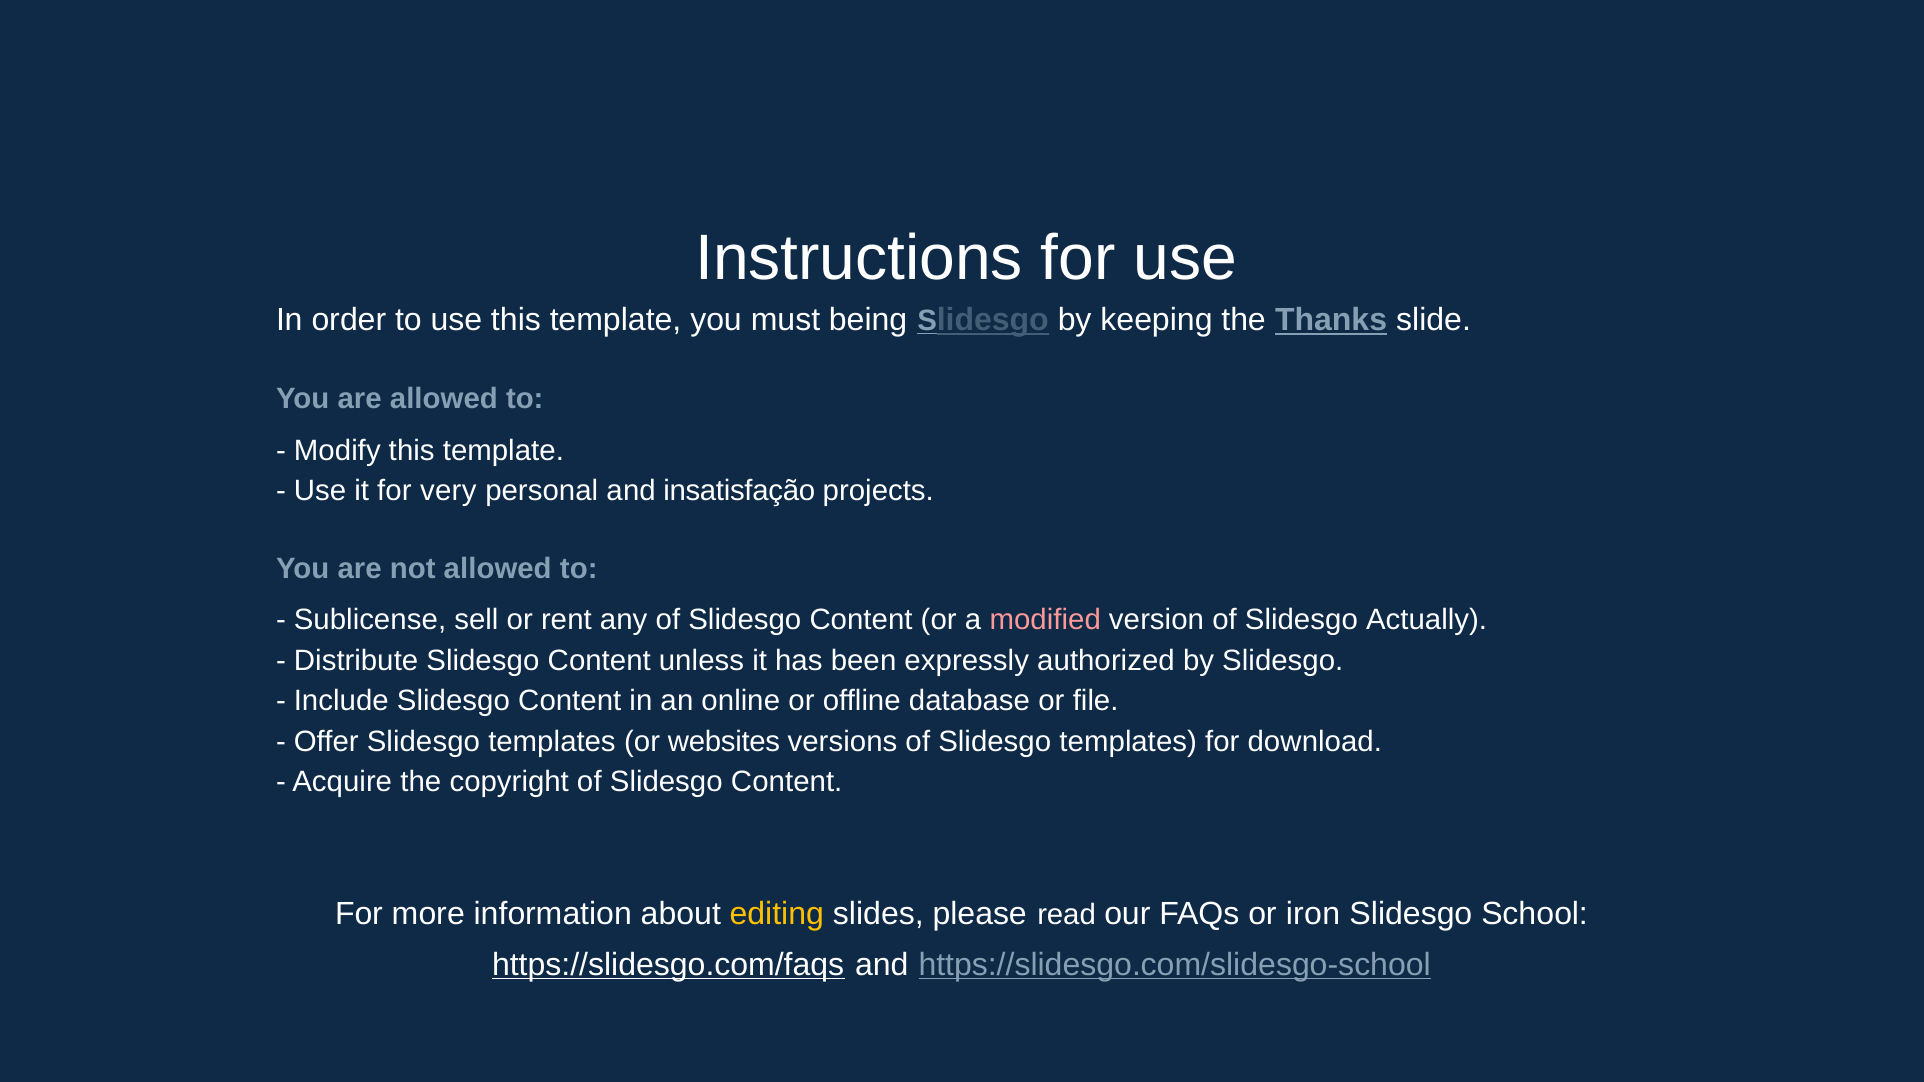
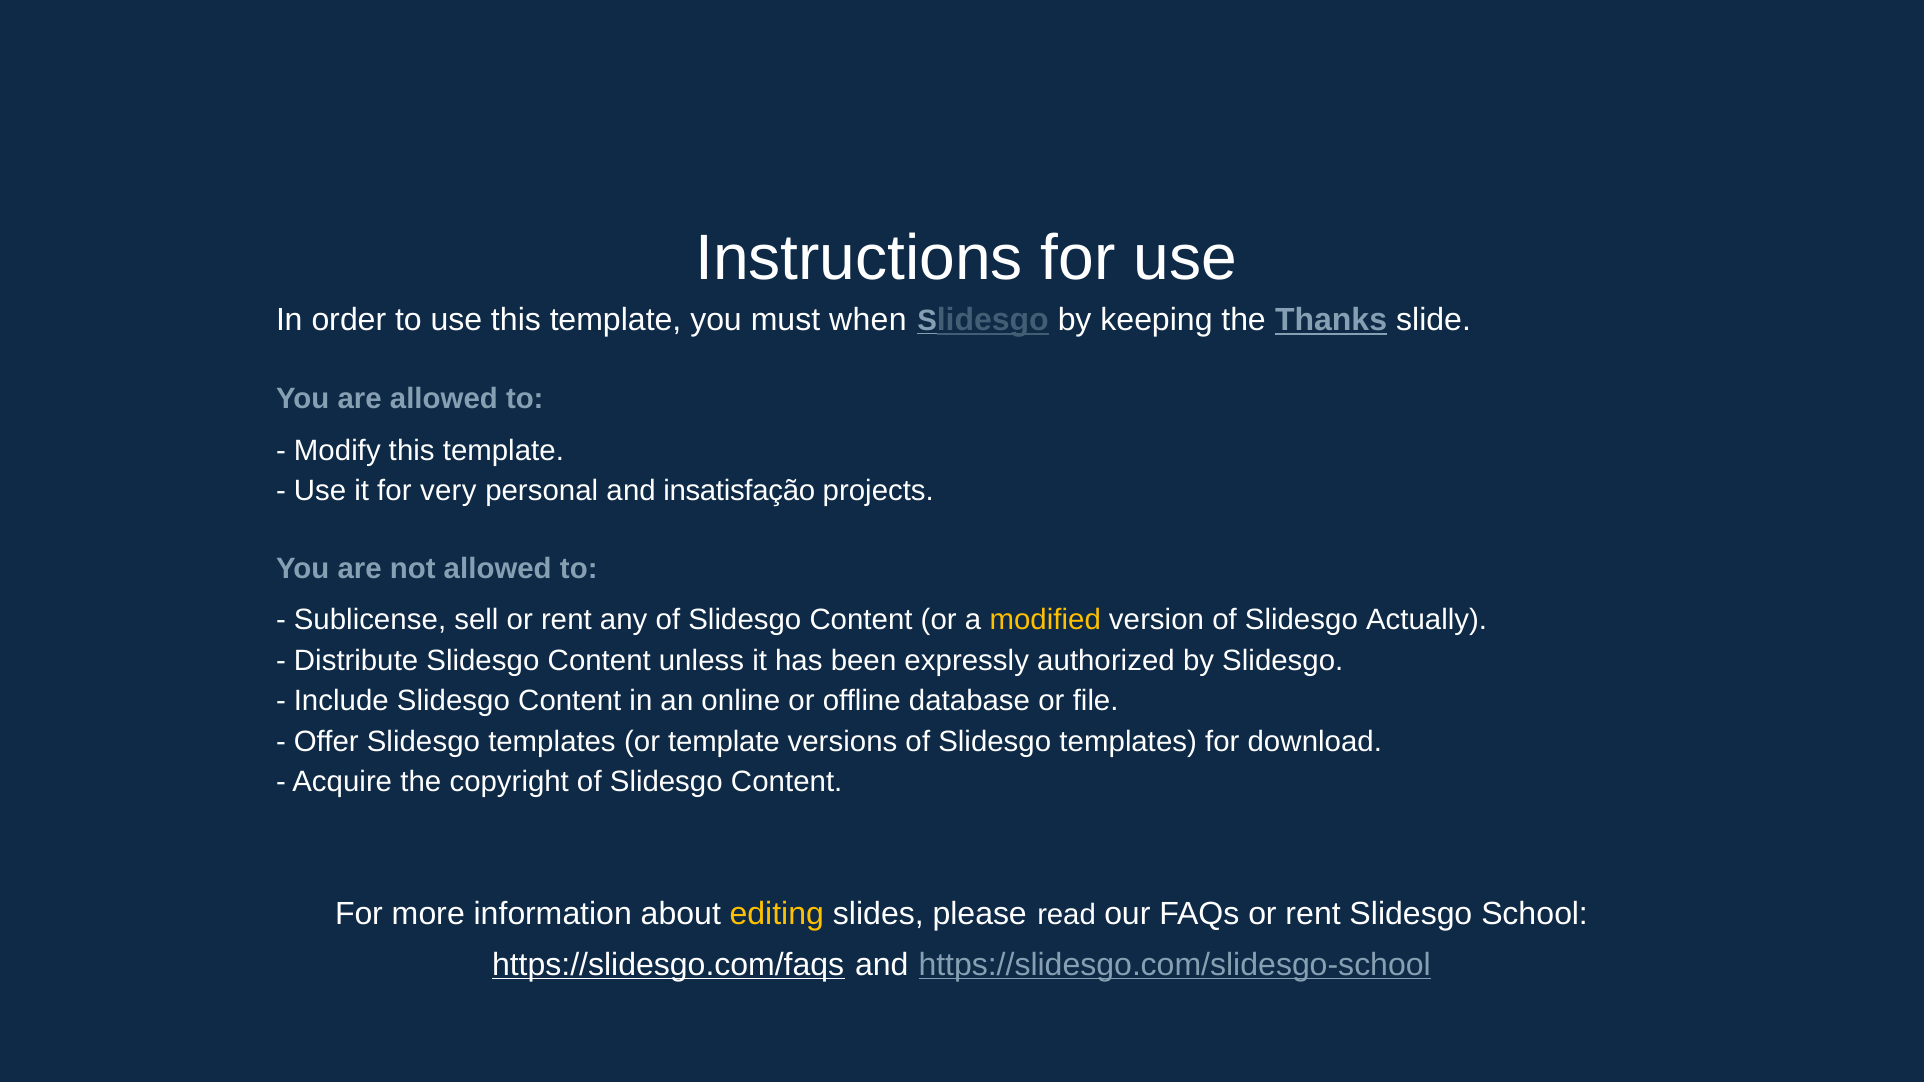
being: being -> when (868, 320)
modified colour: pink -> yellow (1045, 620)
or websites: websites -> template (724, 742)
FAQs or iron: iron -> rent (1313, 914)
